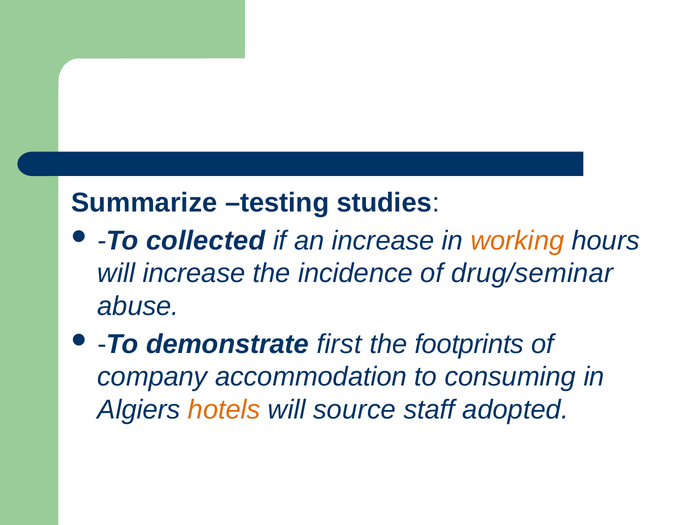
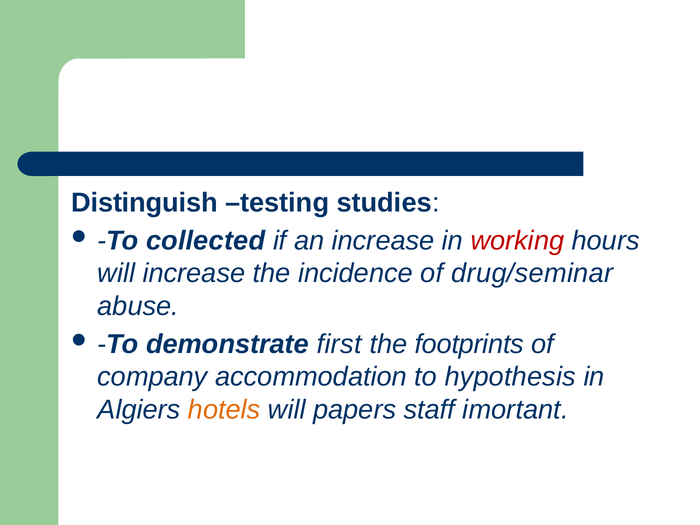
Summarize: Summarize -> Distinguish (144, 203)
working colour: orange -> red (517, 241)
consuming: consuming -> hypothesis (510, 377)
source: source -> papers (355, 410)
adopted: adopted -> imortant (516, 410)
